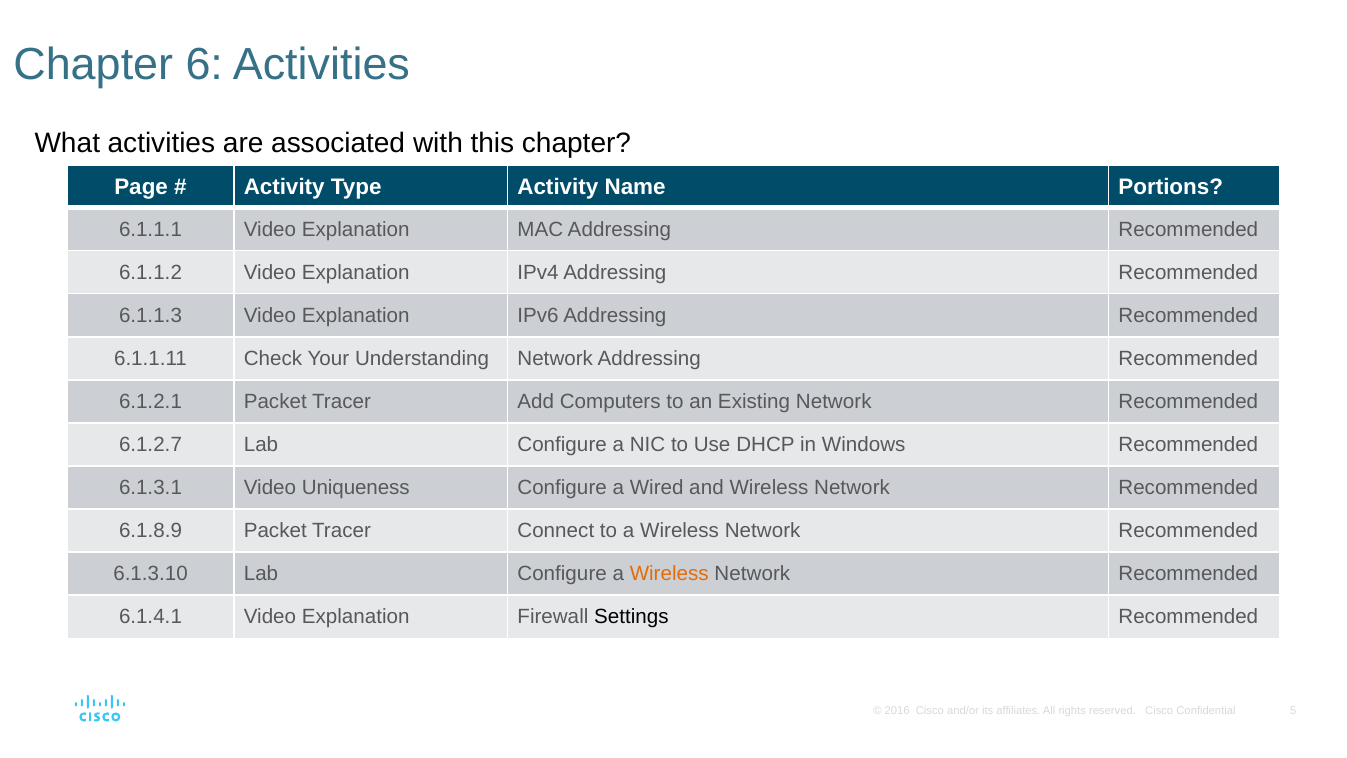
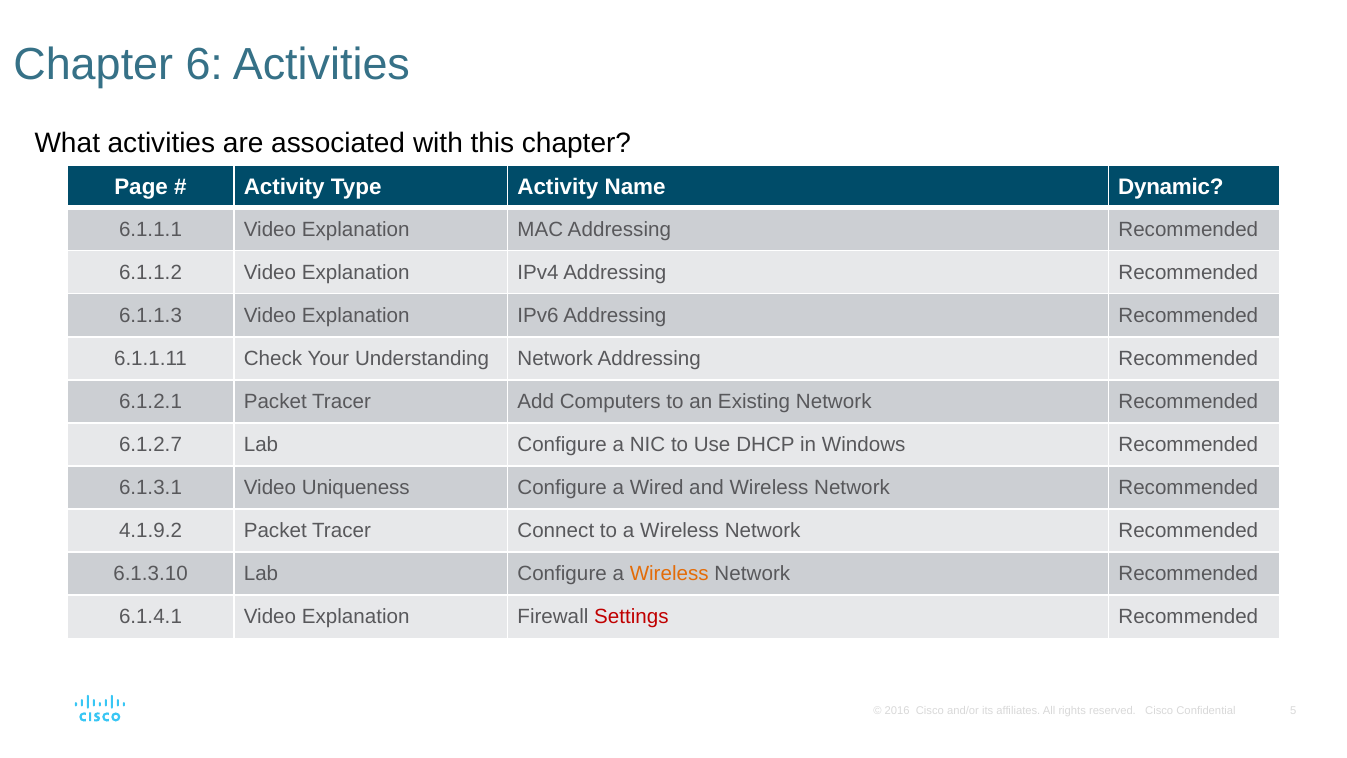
Portions: Portions -> Dynamic (1171, 187)
6.1.8.9: 6.1.8.9 -> 4.1.9.2 (150, 531)
Settings colour: black -> red (631, 617)
